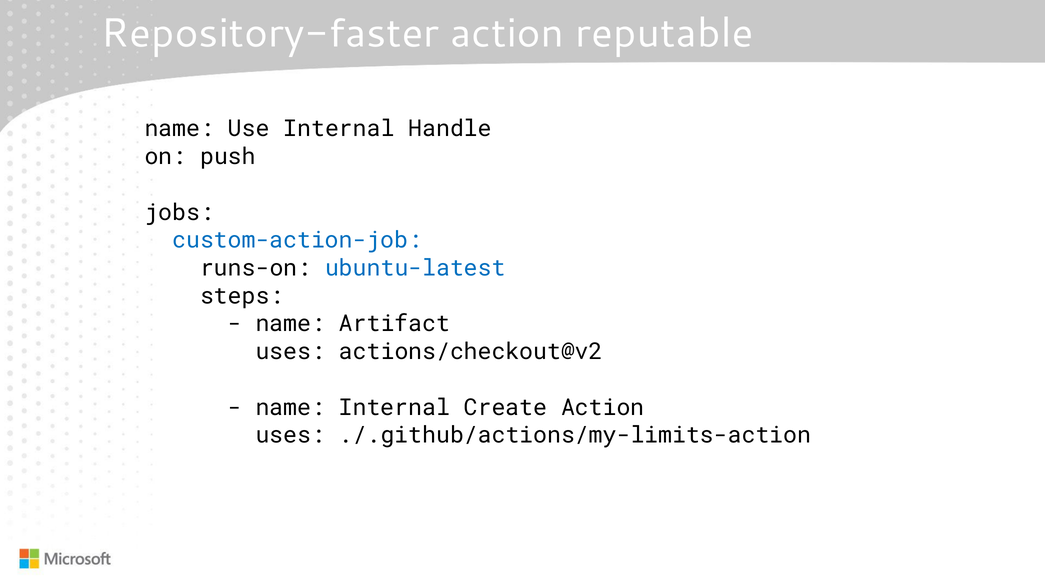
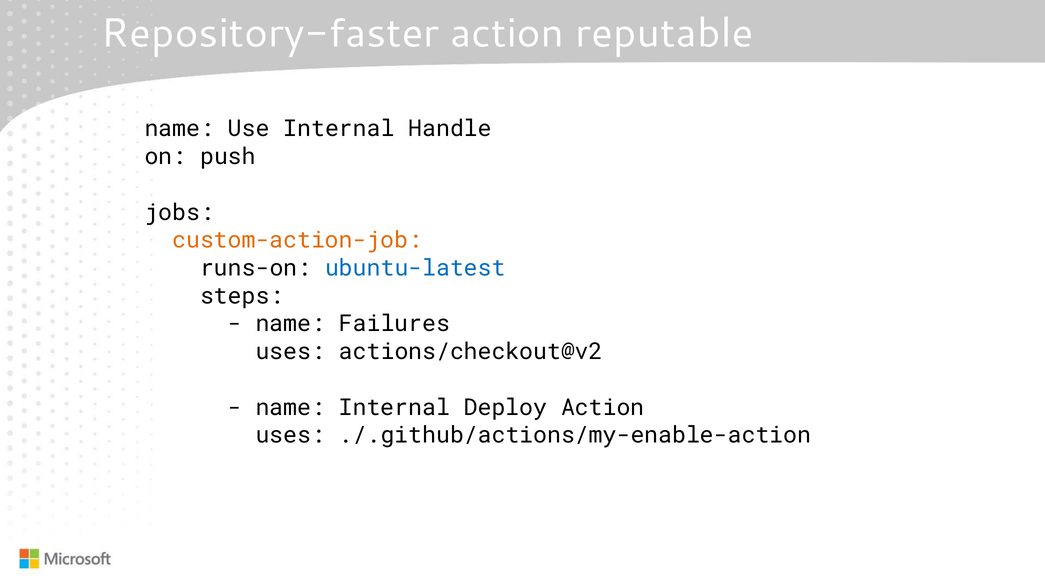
custom-action-job colour: blue -> orange (297, 240)
Artifact: Artifact -> Failures (394, 324)
Create: Create -> Deploy (505, 407)
./.github/actions/my-limits-action: ./.github/actions/my-limits-action -> ./.github/actions/my-enable-action (575, 435)
